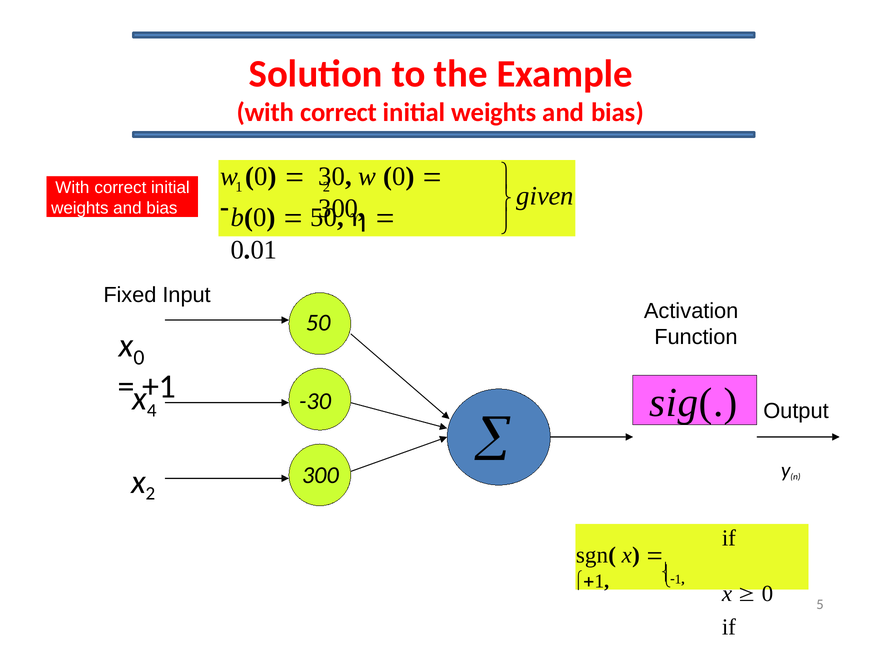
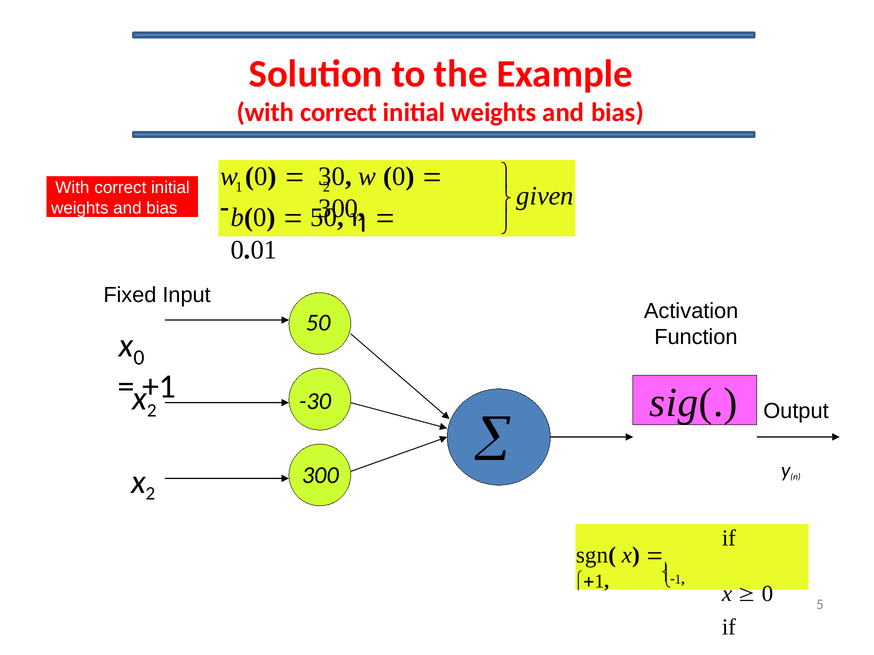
4: 4 -> 2 (152, 411)
